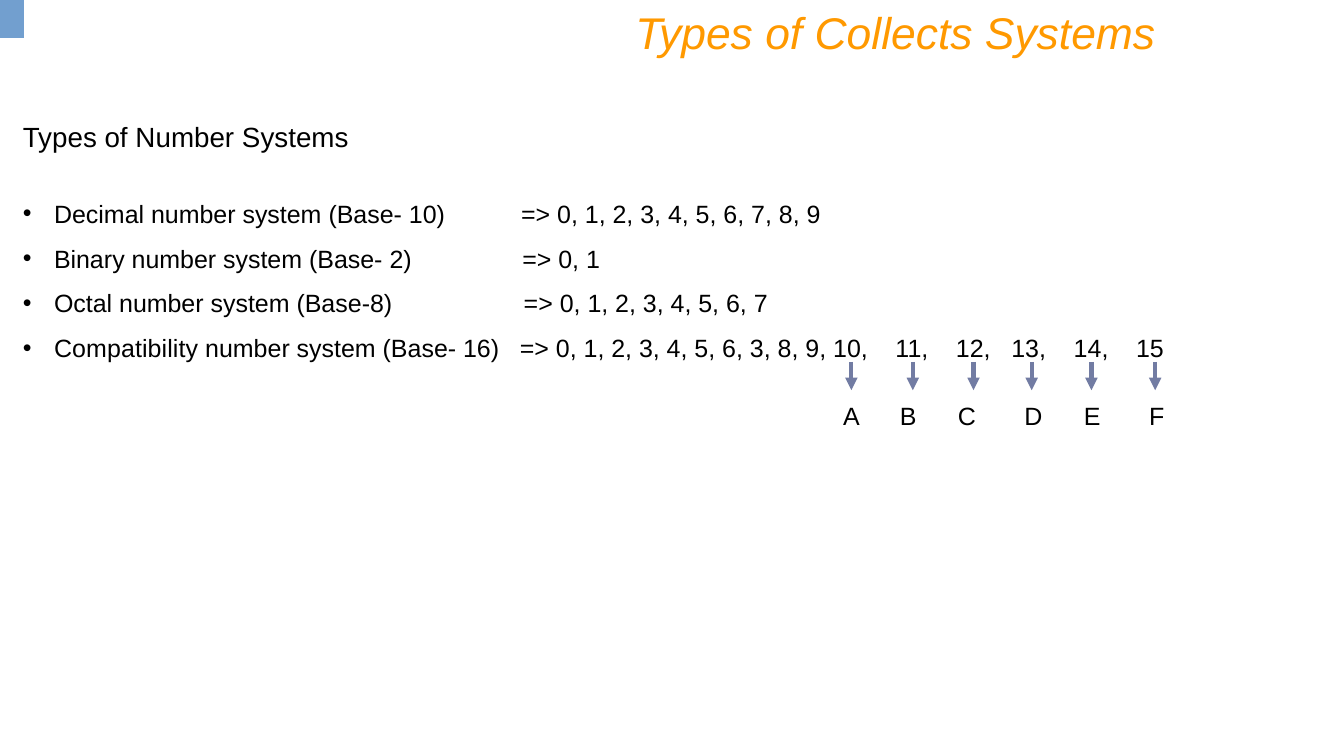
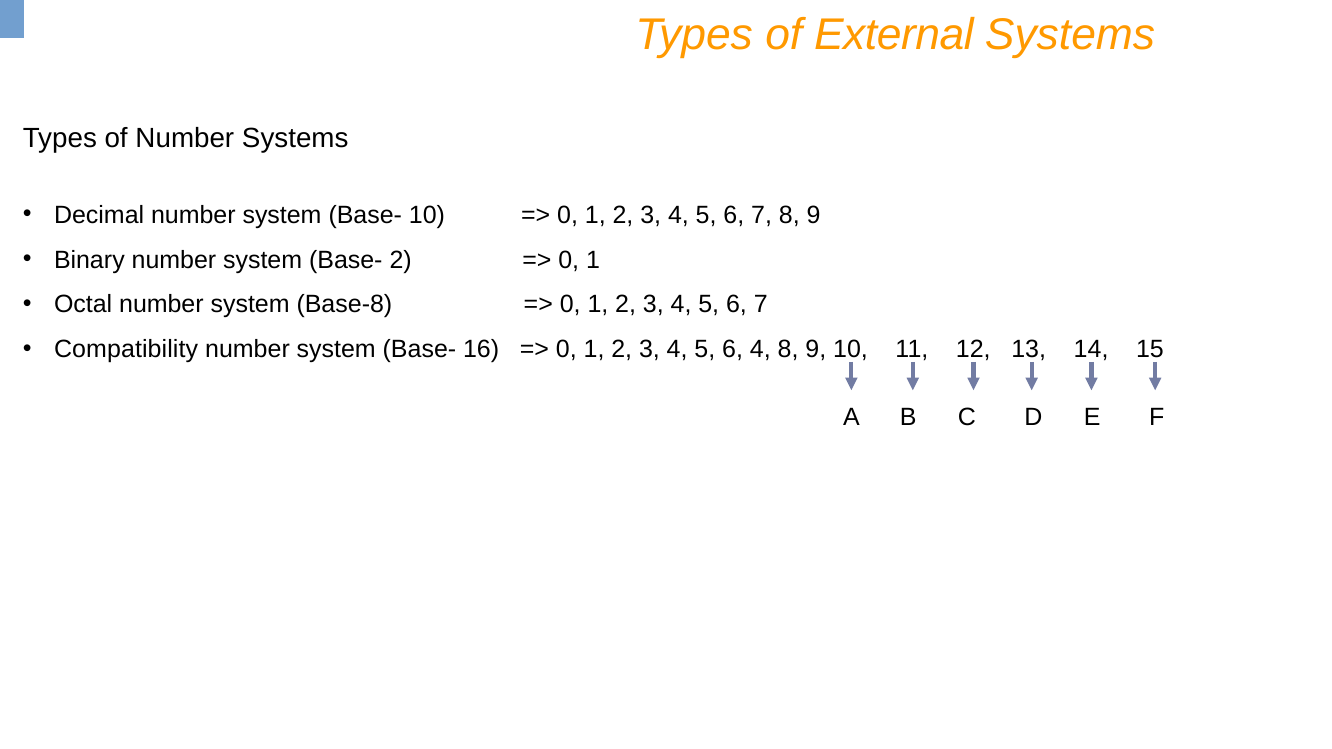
Collects: Collects -> External (894, 35)
6 3: 3 -> 4 (760, 350)
